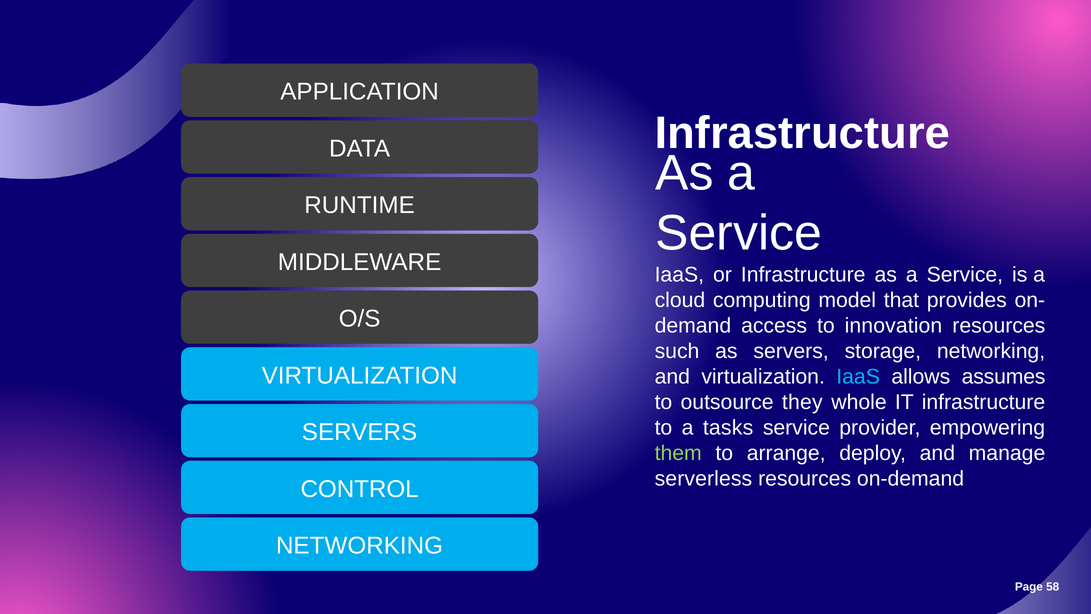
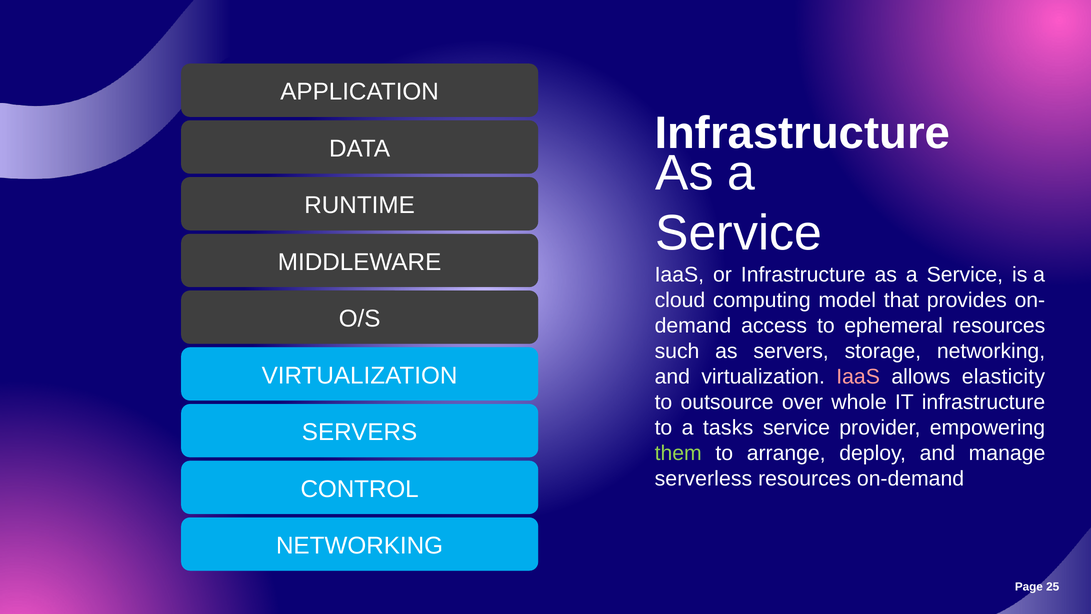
innovation: innovation -> ephemeral (894, 325)
IaaS colour: light blue -> pink (858, 376)
assumes: assumes -> elasticity (1003, 376)
they: they -> over (802, 402)
58: 58 -> 25 (1053, 586)
